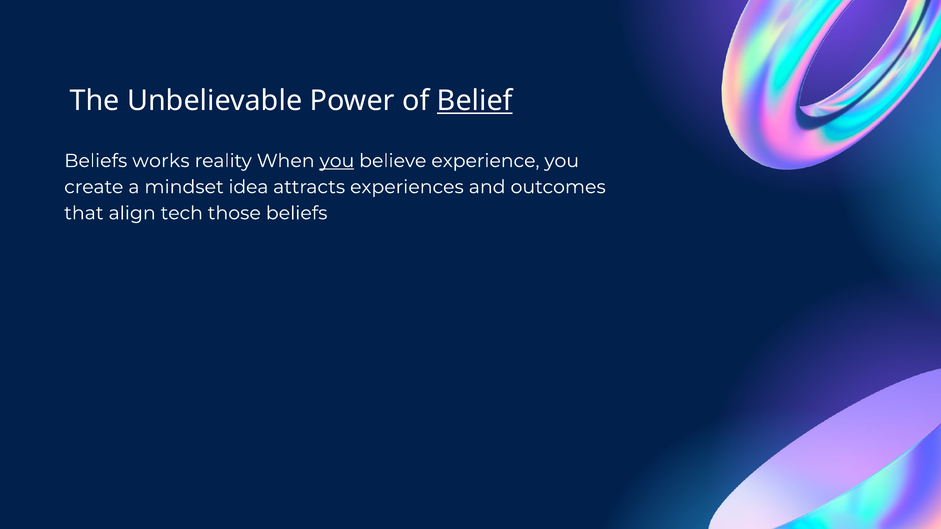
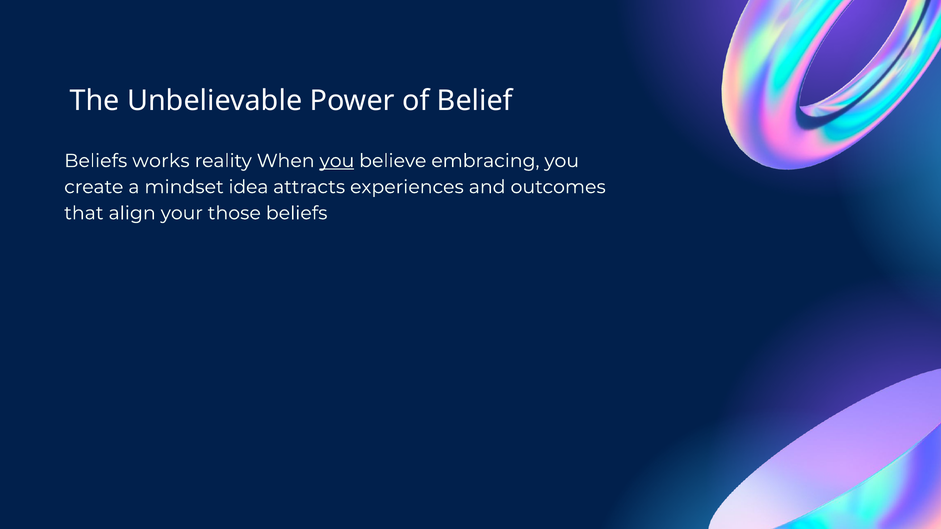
Belief underline: present -> none (475, 101)
experience: experience -> embracing (485, 161)
tech: tech -> your (182, 213)
